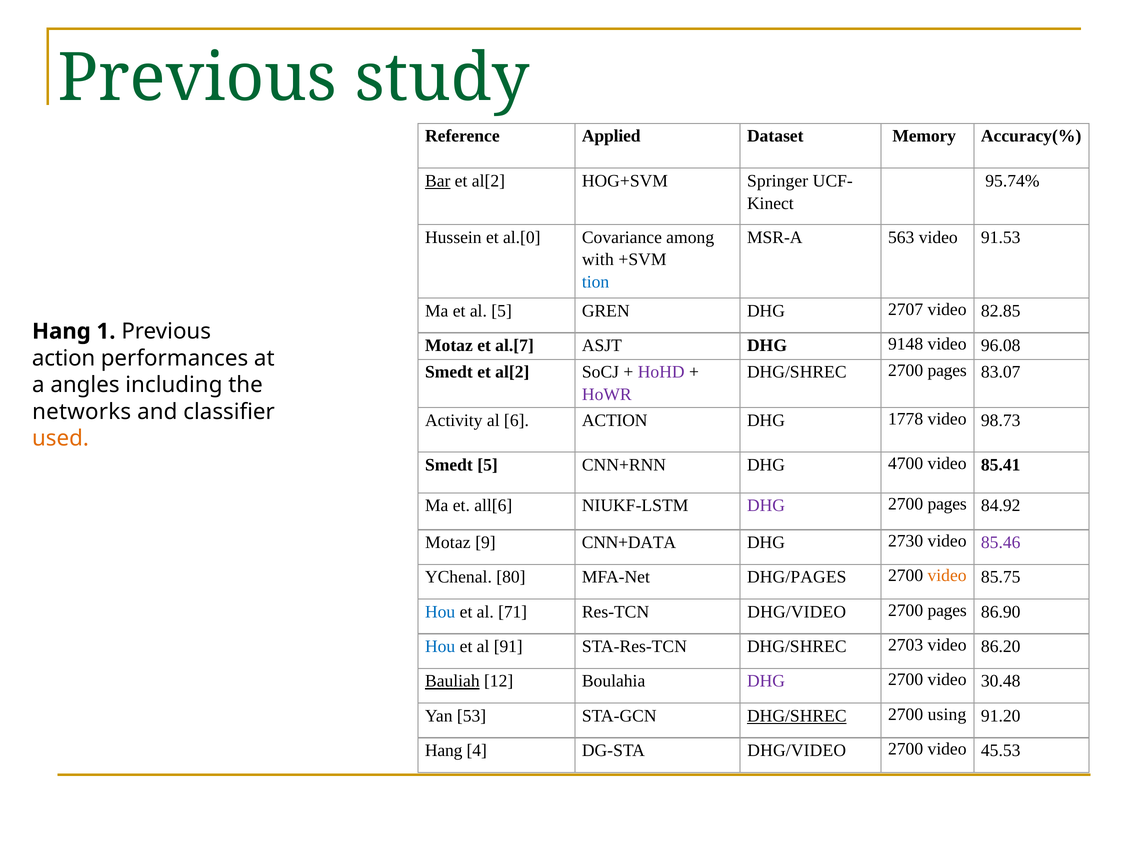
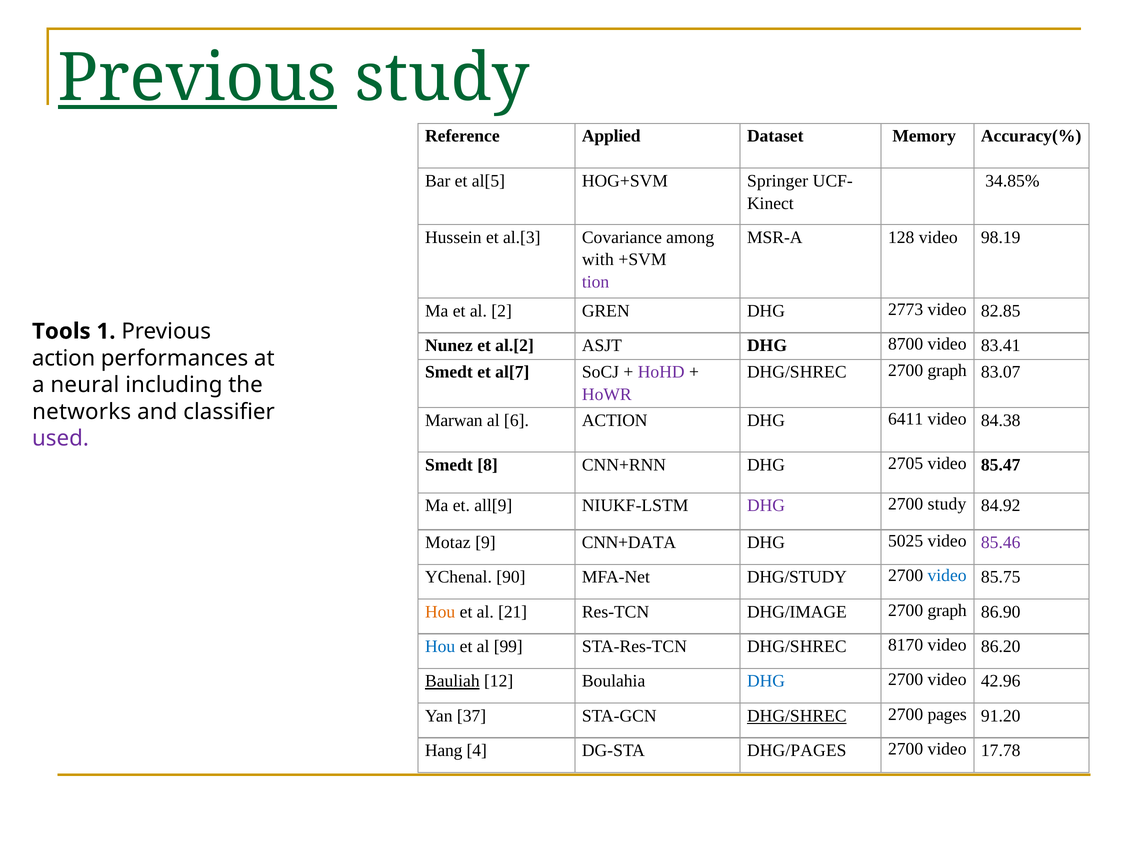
Previous underline: none -> present (198, 78)
Bar underline: present -> none (438, 181)
al[2: al[2 -> al[5 (488, 181)
95.74%: 95.74% -> 34.85% (1012, 181)
al.[0: al.[0 -> al.[3 (522, 237)
563: 563 -> 128 (901, 237)
91.53: 91.53 -> 98.19 (1001, 237)
tion colour: blue -> purple (596, 282)
al 5: 5 -> 2 (502, 311)
2707: 2707 -> 2773 (906, 309)
Hang: Hang -> Tools (61, 331)
Motaz: Motaz -> Nunez (449, 346)
al.[7: al.[7 -> al.[2 (515, 346)
9148: 9148 -> 8700 (906, 344)
96.08: 96.08 -> 83.41 (1001, 346)
Smedt et al[2: al[2 -> al[7 (512, 372)
DHG/SHREC 2700 pages: pages -> graph (947, 371)
angles: angles -> neural (85, 385)
Activity: Activity -> Marwan (454, 420)
1778: 1778 -> 6411 (906, 419)
98.73: 98.73 -> 84.38 (1001, 420)
used colour: orange -> purple (60, 439)
Smedt 5: 5 -> 8 (488, 465)
4700: 4700 -> 2705 (906, 463)
85.41: 85.41 -> 85.47 (1001, 465)
all[6: all[6 -> all[9 (493, 506)
pages: pages -> study (947, 504)
2730: 2730 -> 5025 (906, 541)
80: 80 -> 90 (511, 577)
DHG/PAGES: DHG/PAGES -> DHG/STUDY (797, 577)
video colour: orange -> blue (947, 576)
Hou colour: blue -> orange (440, 612)
71: 71 -> 21 (513, 612)
Res-TCN DHG/VIDEO: DHG/VIDEO -> DHG/IMAGE (797, 612)
pages: pages -> graph (947, 610)
91: 91 -> 99 (508, 647)
2703: 2703 -> 8170 (906, 645)
DHG colour: purple -> blue (766, 681)
30.48: 30.48 -> 42.96 (1001, 681)
53: 53 -> 37 (472, 716)
using: using -> pages (947, 714)
DG-STA DHG/VIDEO: DHG/VIDEO -> DHG/PAGES (797, 751)
45.53: 45.53 -> 17.78 (1001, 751)
